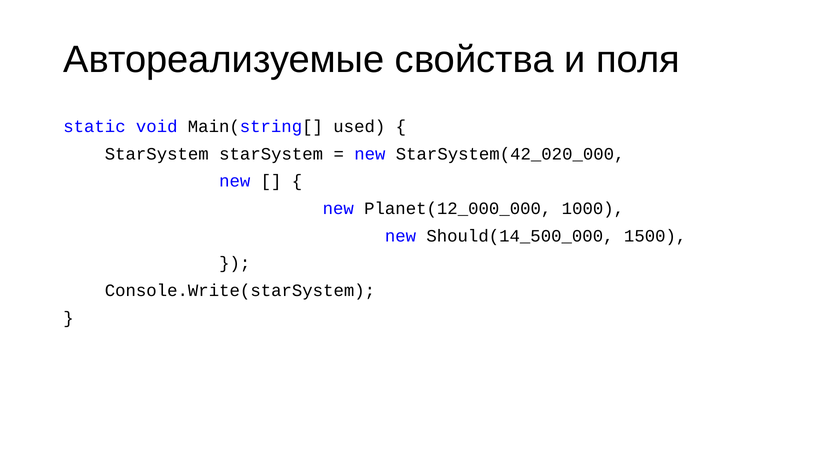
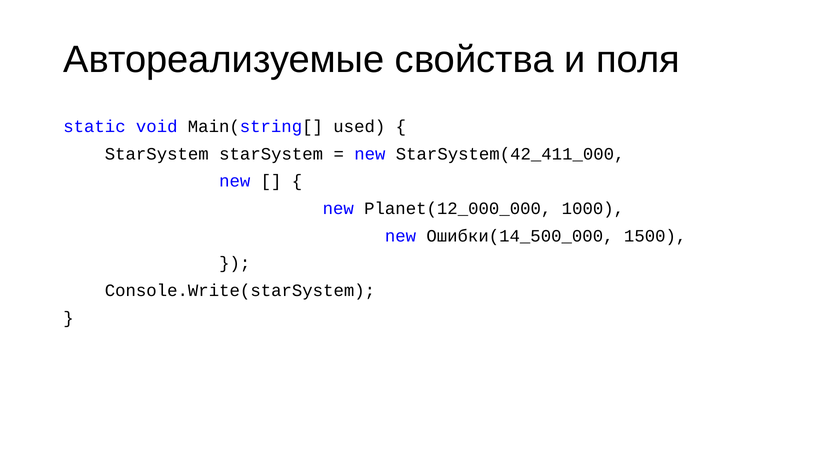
StarSystem(42_020_000: StarSystem(42_020_000 -> StarSystem(42_411_000 (510, 154)
Should(14_500_000: Should(14_500_000 -> Ошибки(14_500_000 (520, 236)
